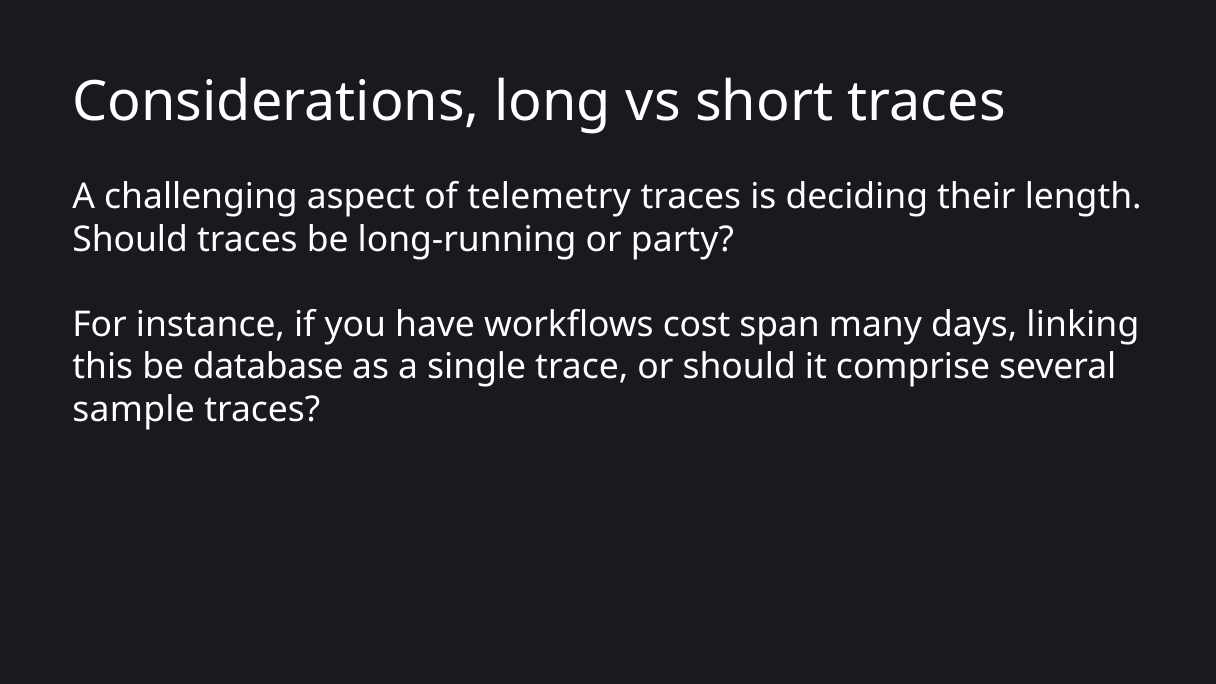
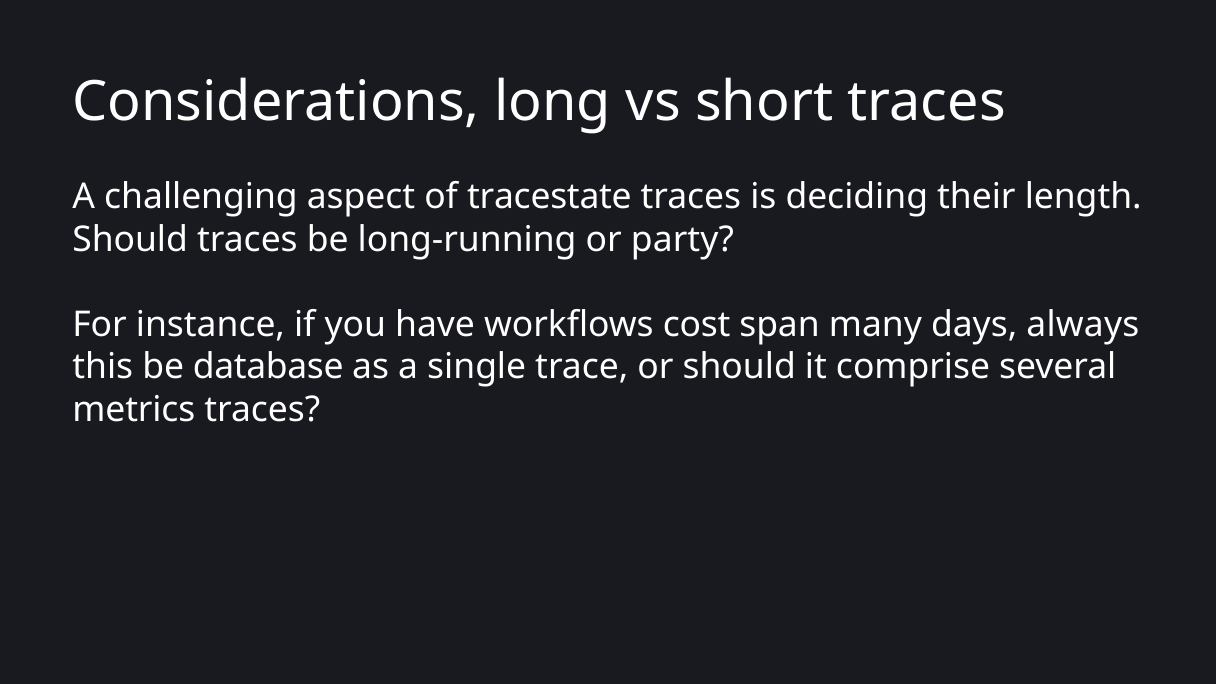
telemetry: telemetry -> tracestate (549, 197)
linking: linking -> always (1083, 325)
sample: sample -> metrics (134, 410)
